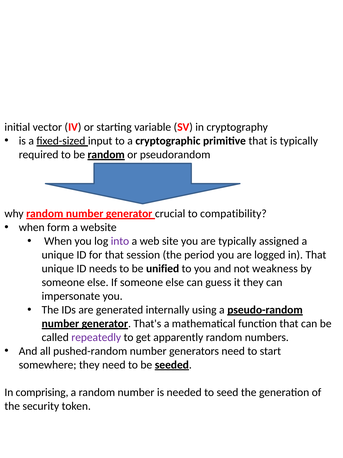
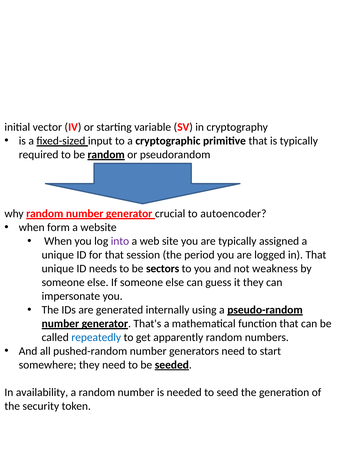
compatibility: compatibility -> autoencoder (233, 213)
unified: unified -> sectors (163, 268)
repeatedly colour: purple -> blue (96, 337)
comprising: comprising -> availability (42, 392)
